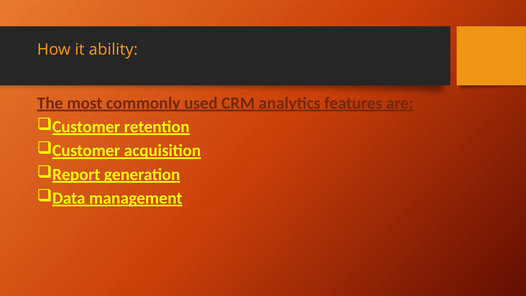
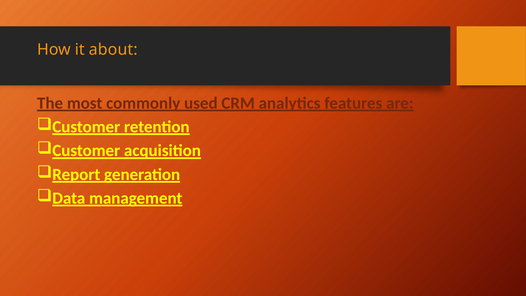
ability: ability -> about (113, 49)
